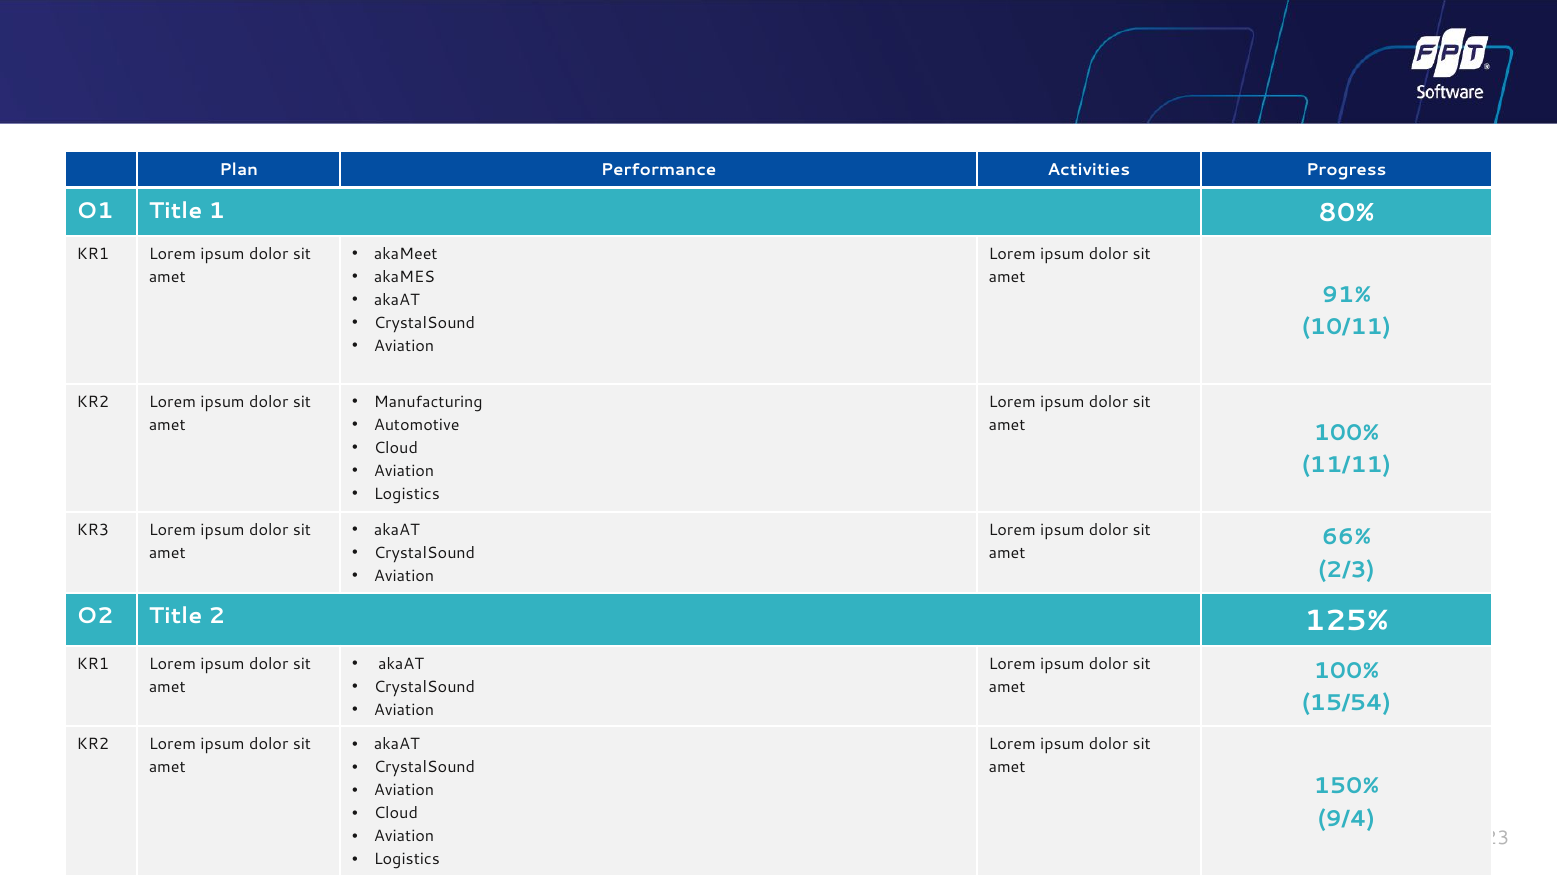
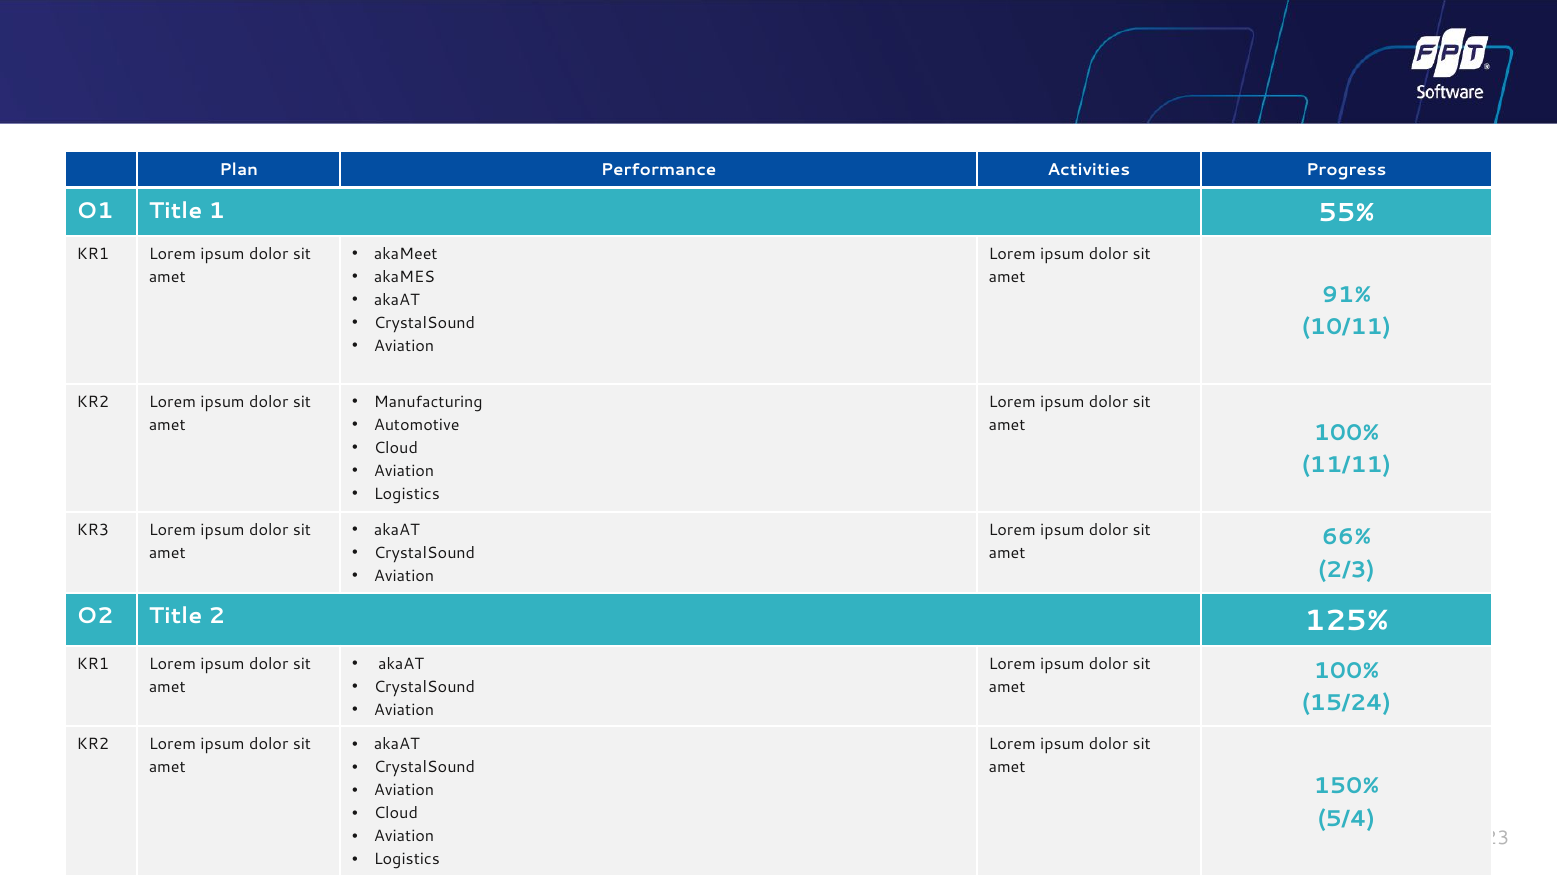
80%: 80% -> 55% (1346, 213)
15/54: 15/54 -> 15/24 (1346, 703)
9/4: 9/4 -> 5/4 (1346, 818)
